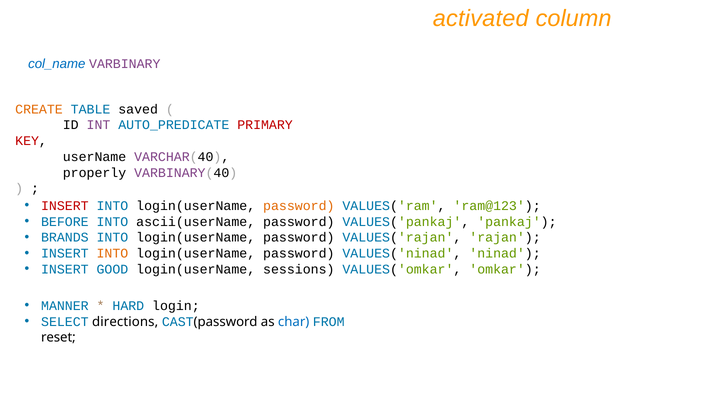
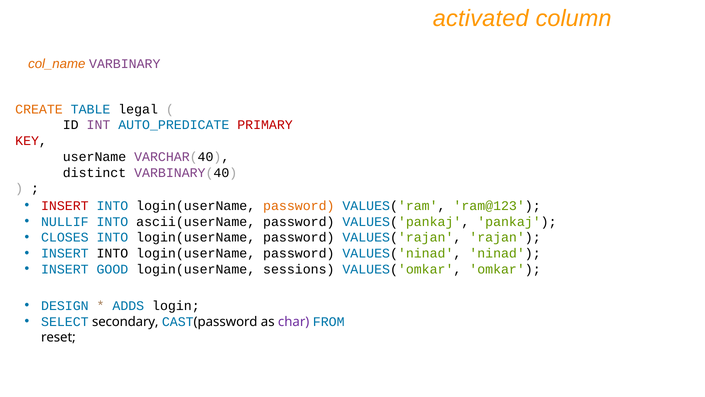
col_name colour: blue -> orange (57, 64)
saved: saved -> legal (138, 109)
properly: properly -> distinct (95, 173)
BEFORE: BEFORE -> NULLIF (65, 221)
BRANDS: BRANDS -> CLOSES (65, 237)
INTO colour: orange -> black (112, 253)
MANNER: MANNER -> DESIGN (65, 305)
HARD: HARD -> ADDS (128, 305)
directions: directions -> secondary (125, 321)
char colour: blue -> purple (294, 321)
